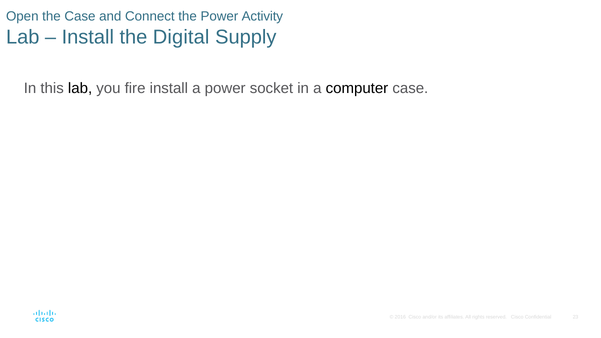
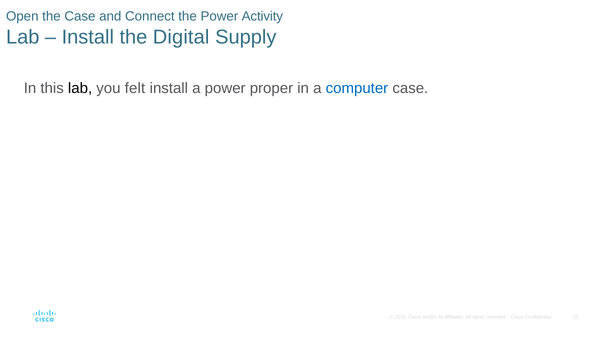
fire: fire -> felt (135, 88)
socket: socket -> proper (271, 88)
computer colour: black -> blue (357, 88)
